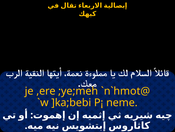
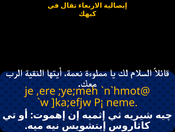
]ka;bebi: ]ka;bebi -> ]ka;efjw (71, 102)
